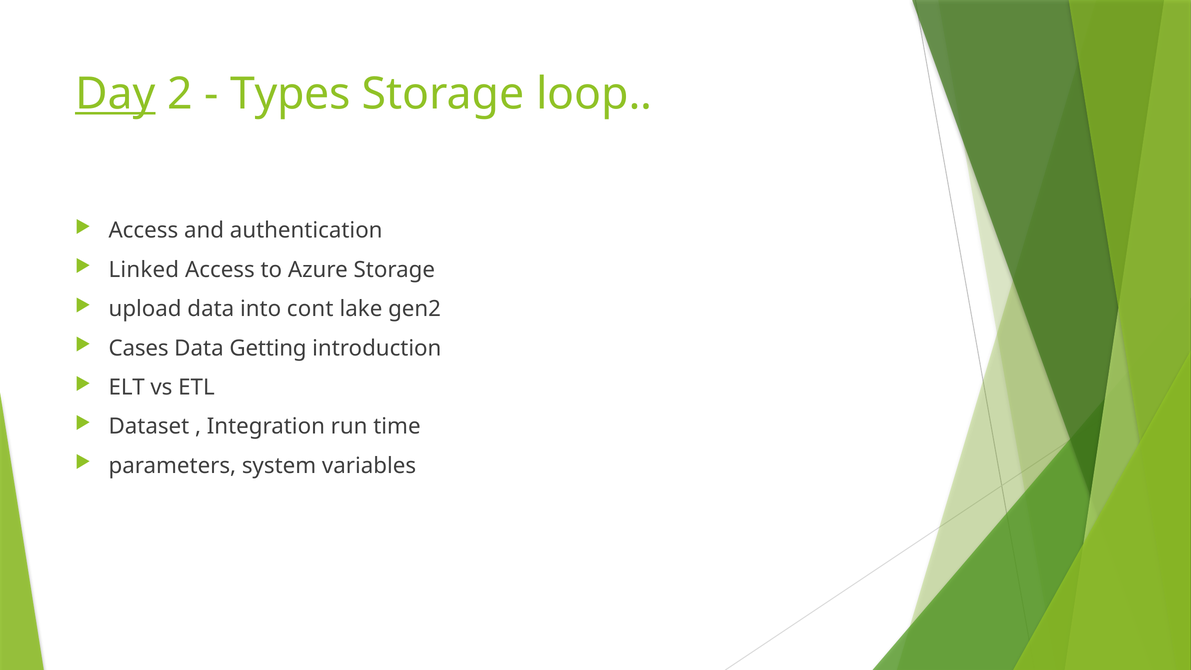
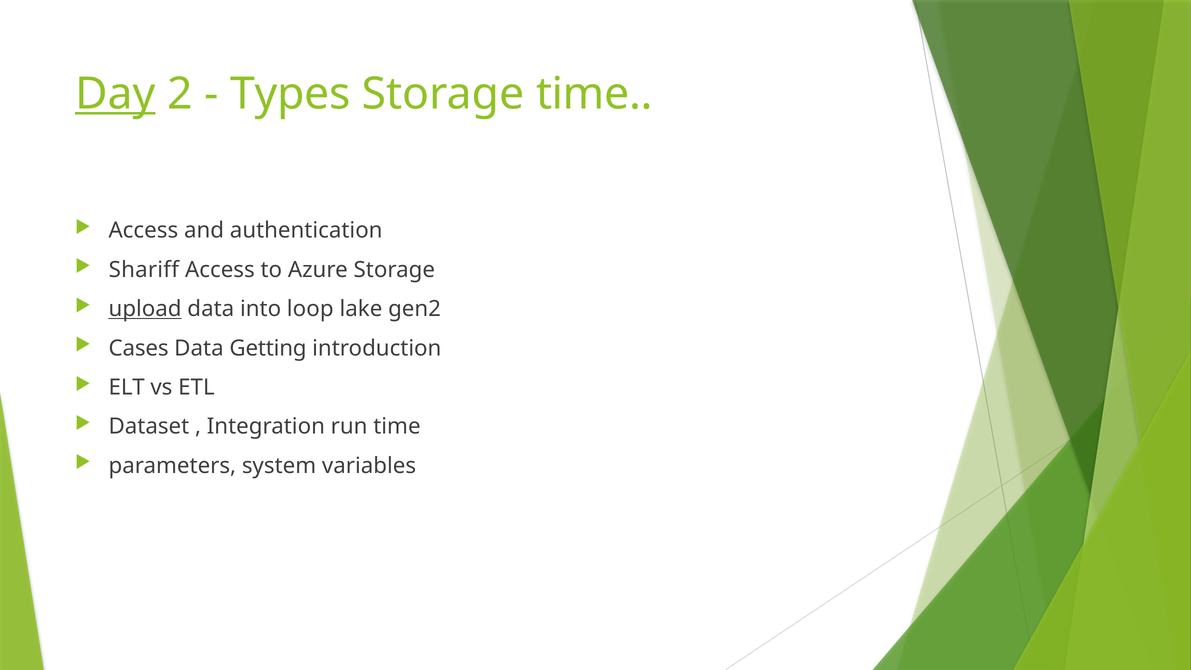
Storage loop: loop -> time (594, 94)
Linked: Linked -> Shariff (144, 270)
upload underline: none -> present (145, 309)
cont: cont -> loop (310, 309)
